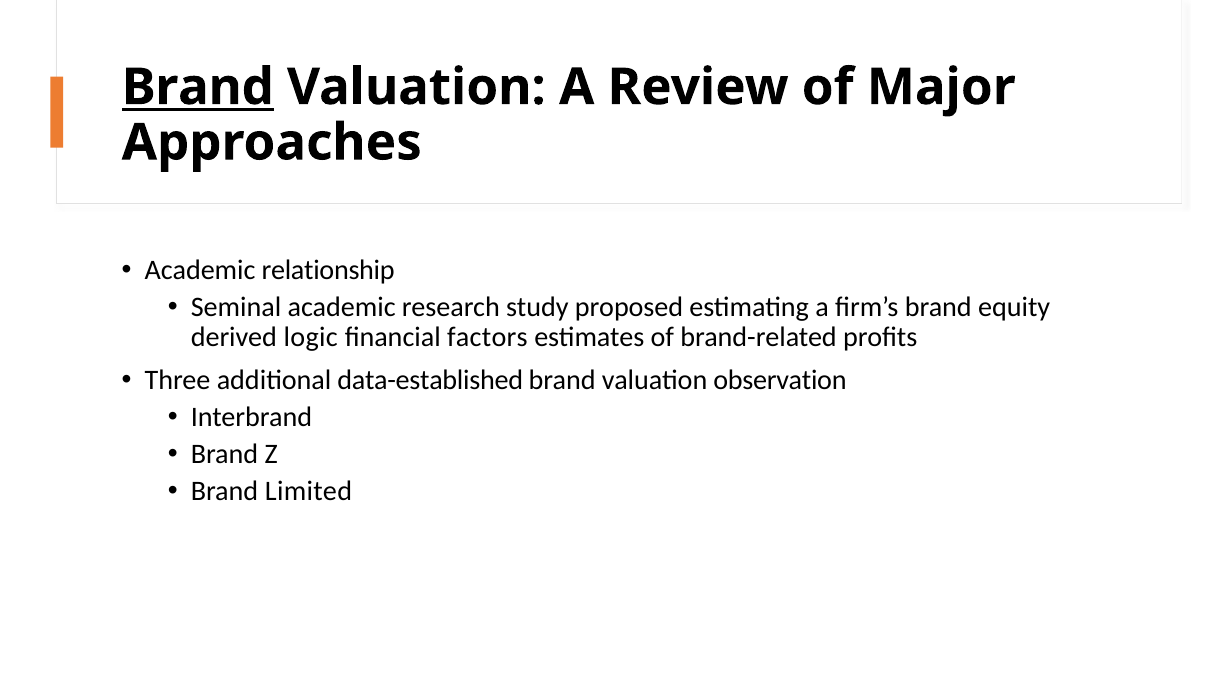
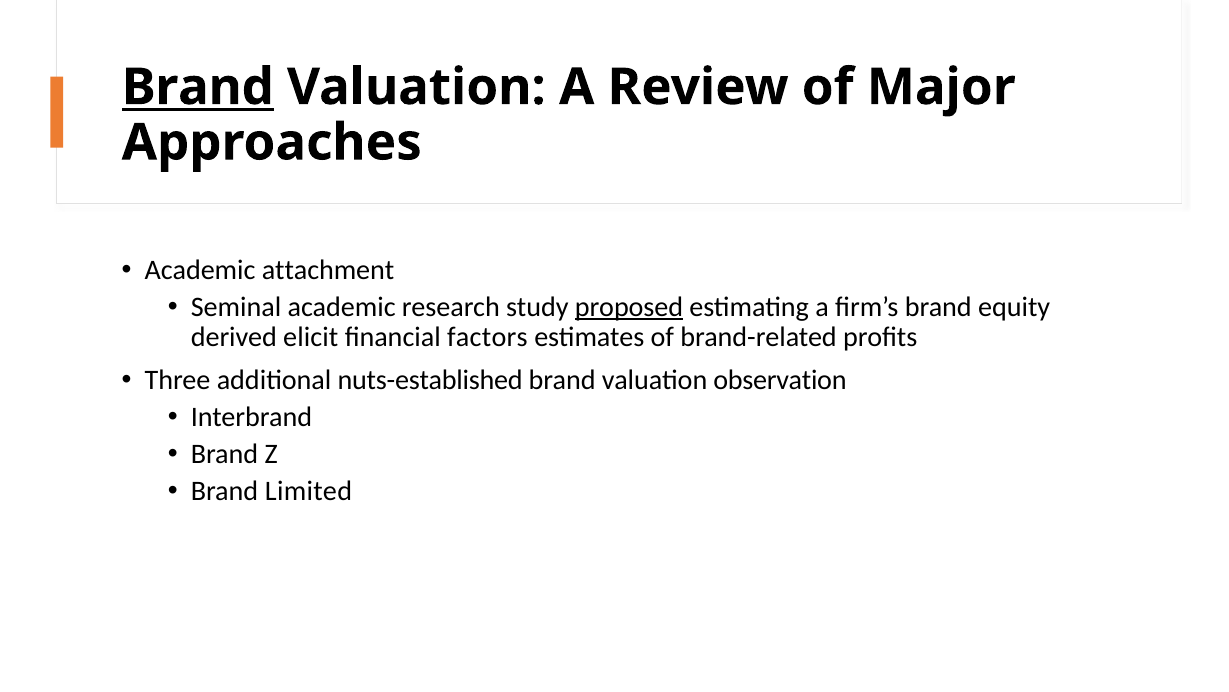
relationship: relationship -> attachment (328, 270)
proposed underline: none -> present (629, 307)
logic: logic -> elicit (311, 337)
data-established: data-established -> nuts-established (430, 380)
